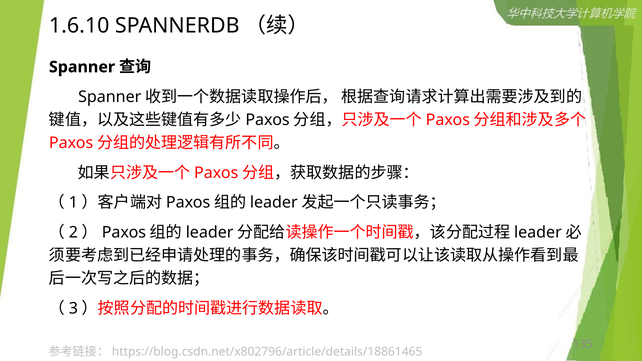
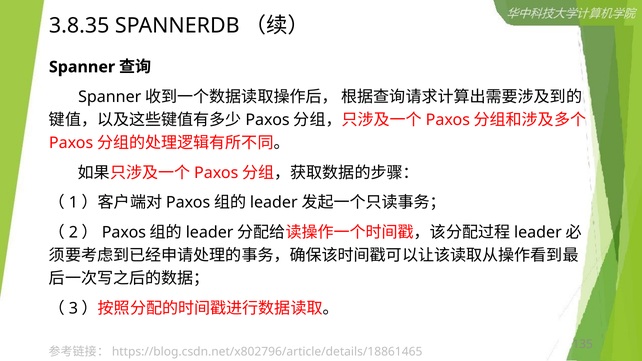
1.6.10: 1.6.10 -> 3.8.35 (79, 26)
